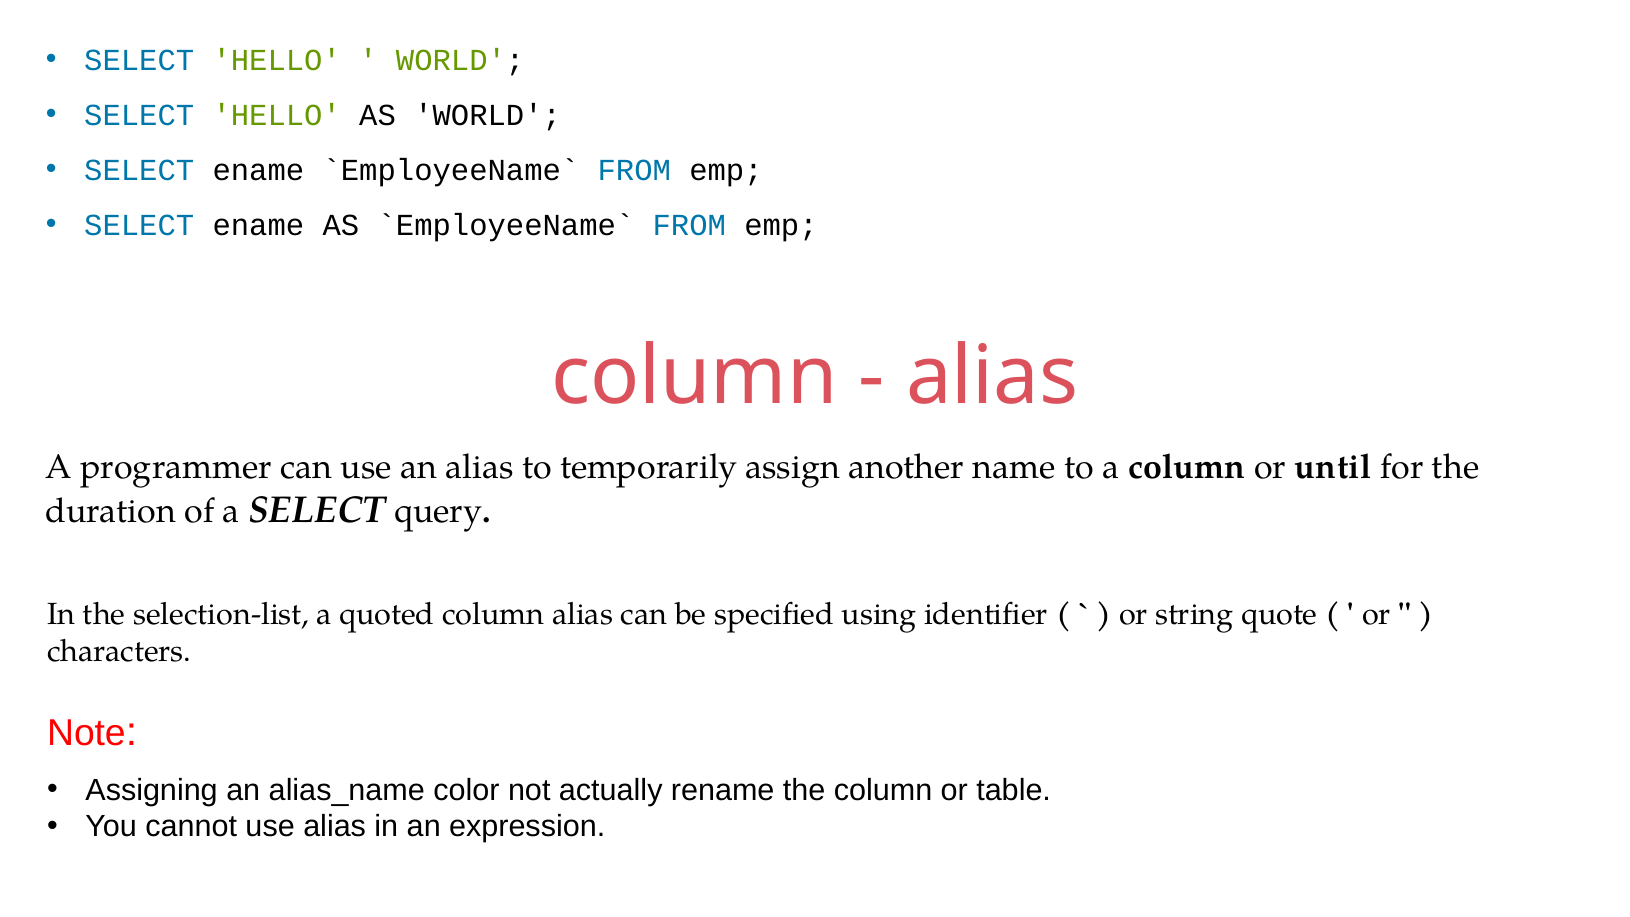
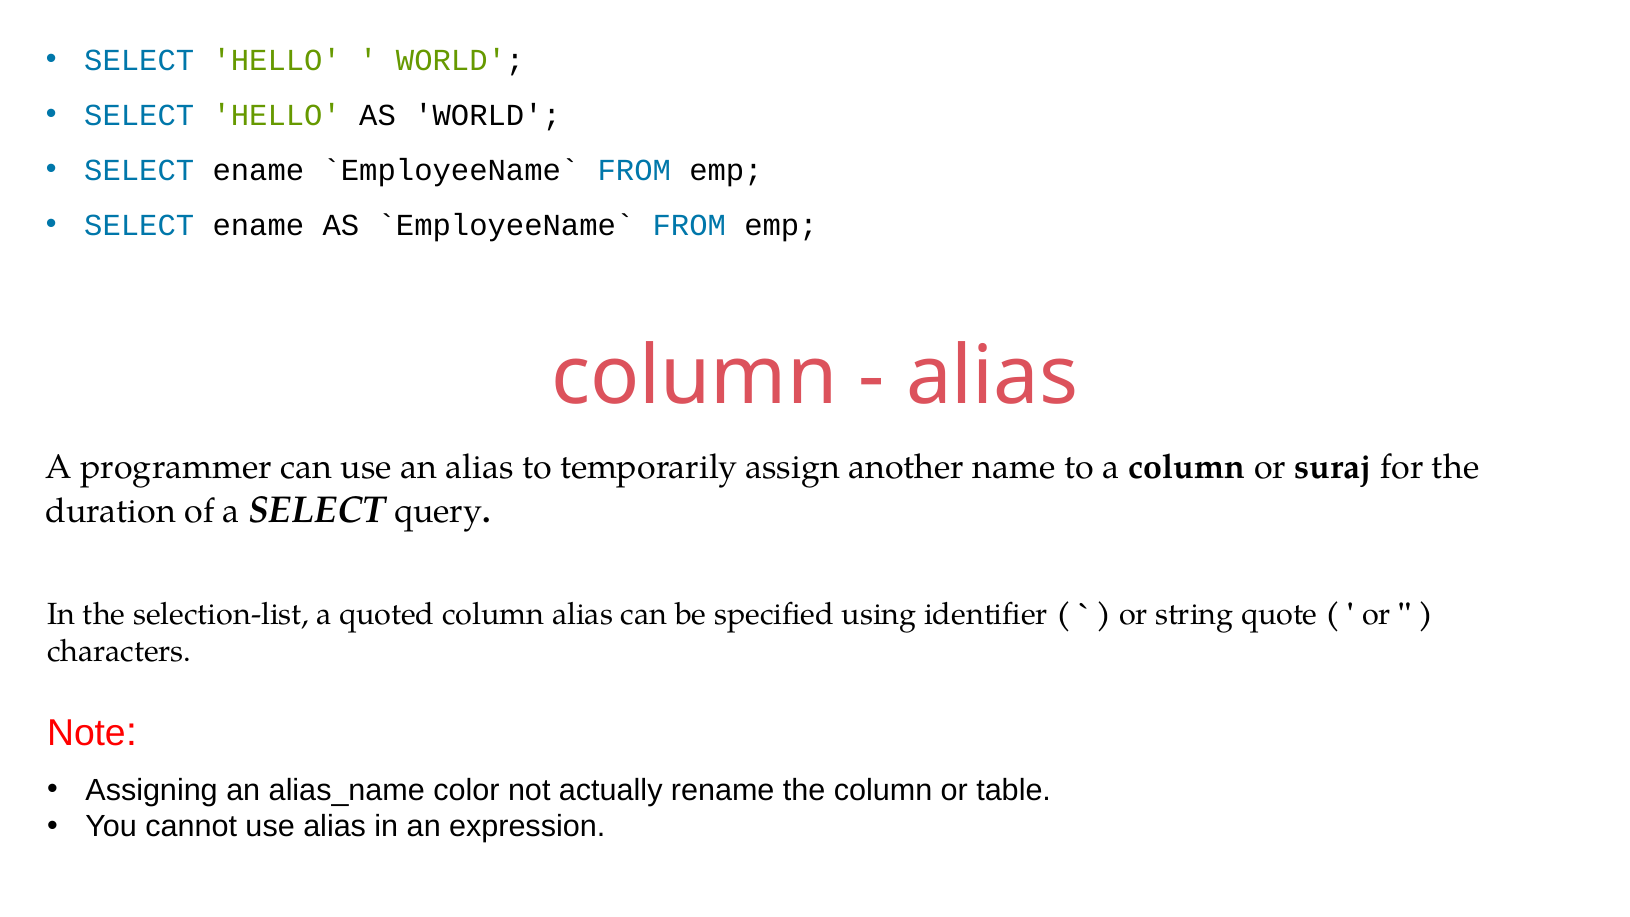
until: until -> suraj (1333, 467)
